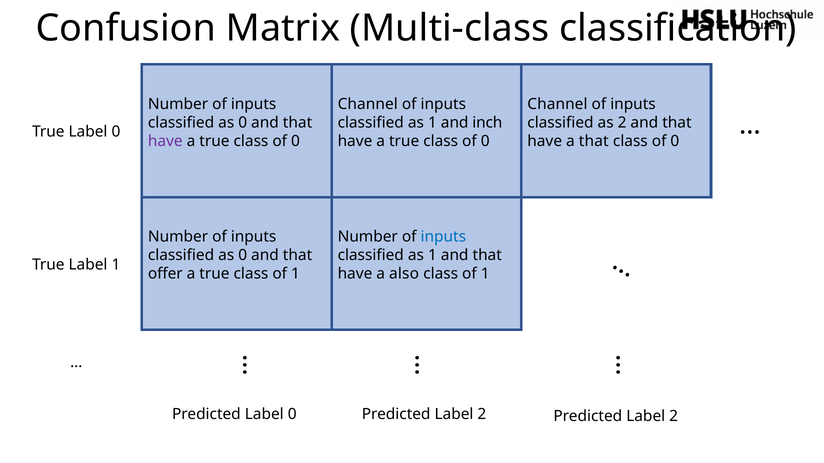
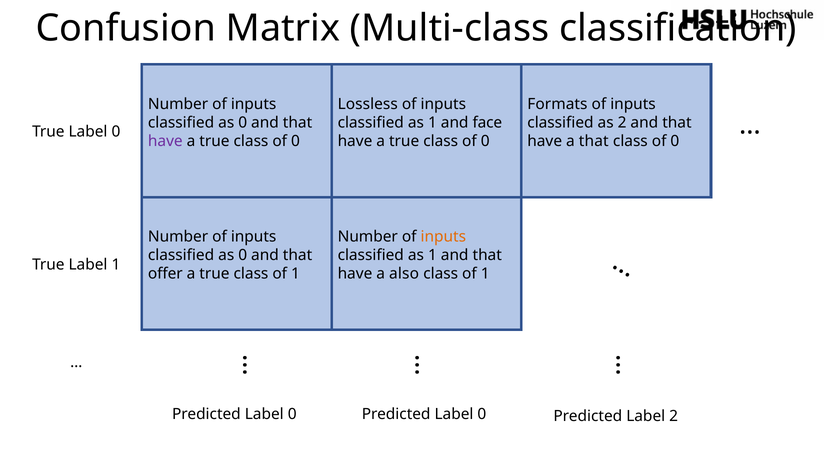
Channel: Channel -> Lossless (368, 104)
Channel: Channel -> Formats (557, 104)
inch: inch -> face (487, 123)
inputs colour: blue -> orange (443, 237)
2: 2 -> 0 (482, 415)
